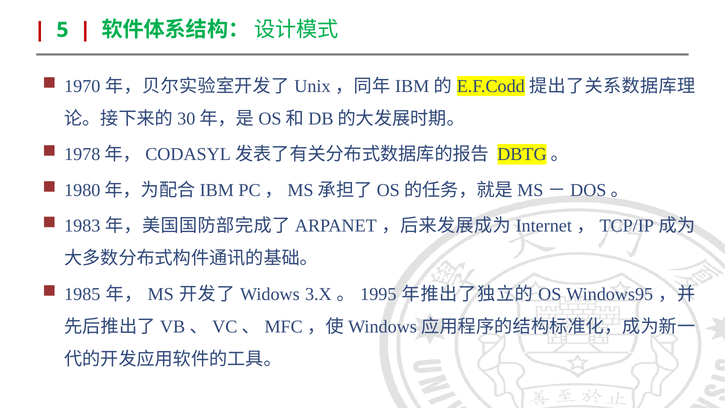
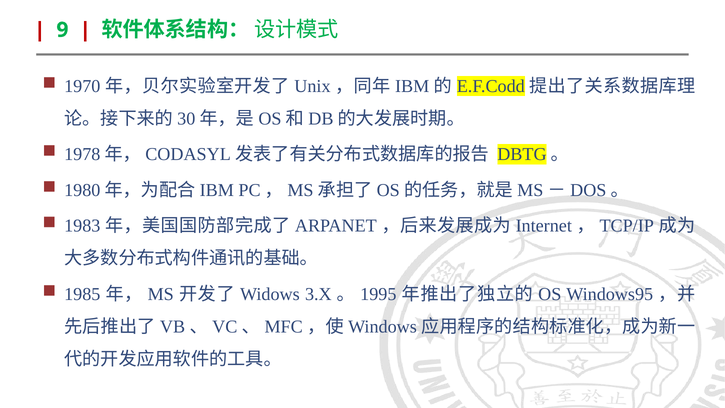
5: 5 -> 9 (62, 30)
